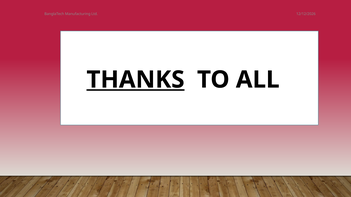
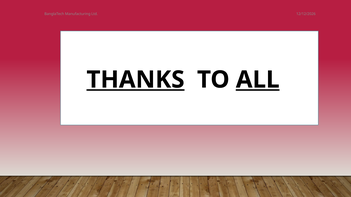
ALL underline: none -> present (258, 80)
